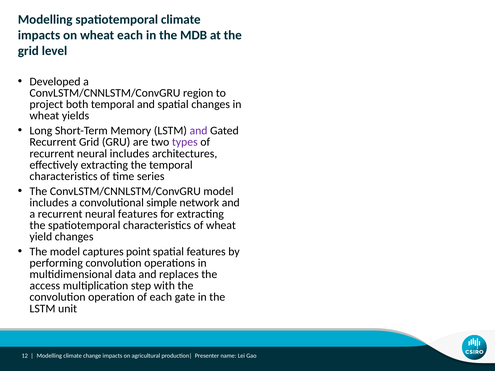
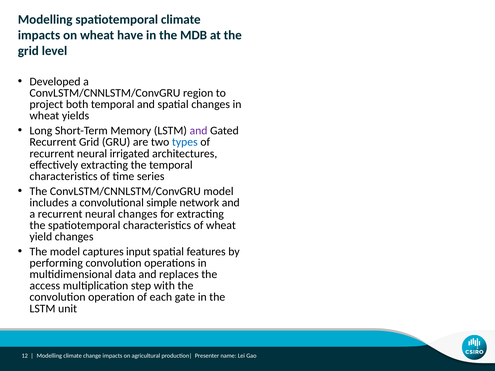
wheat each: each -> have (130, 35)
types colour: purple -> blue (185, 142)
neural includes: includes -> irrigated (130, 154)
neural features: features -> changes (138, 214)
point: point -> input (138, 252)
